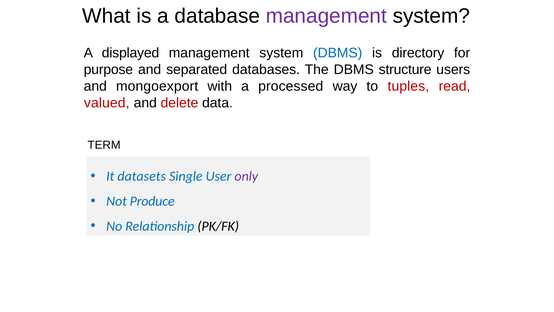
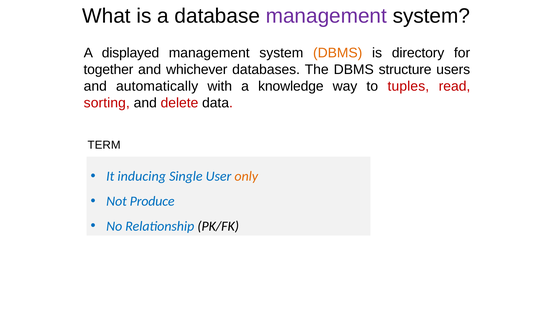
DBMS colour: blue -> orange (338, 53)
purpose: purpose -> together (108, 69)
separated: separated -> whichever (197, 69)
mongoexport: mongoexport -> automatically (157, 86)
processed: processed -> knowledge (291, 86)
valued: valued -> sorting (107, 103)
datasets: datasets -> inducing (142, 176)
only colour: purple -> orange (246, 176)
